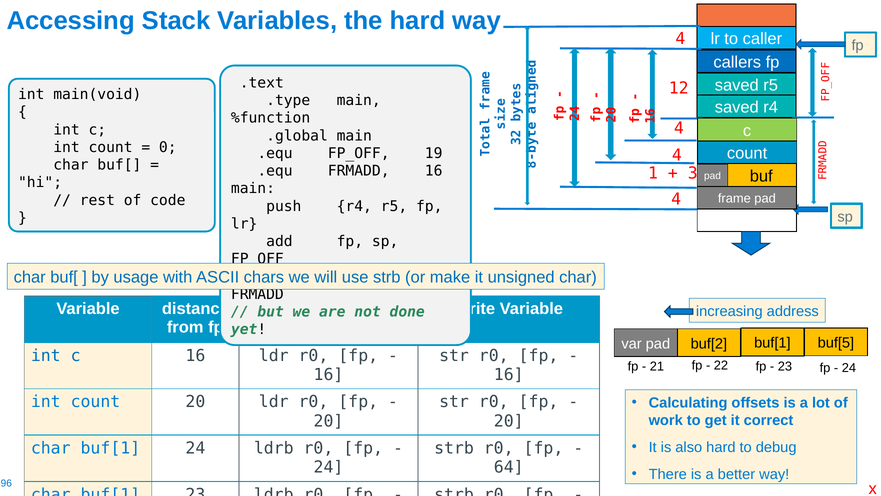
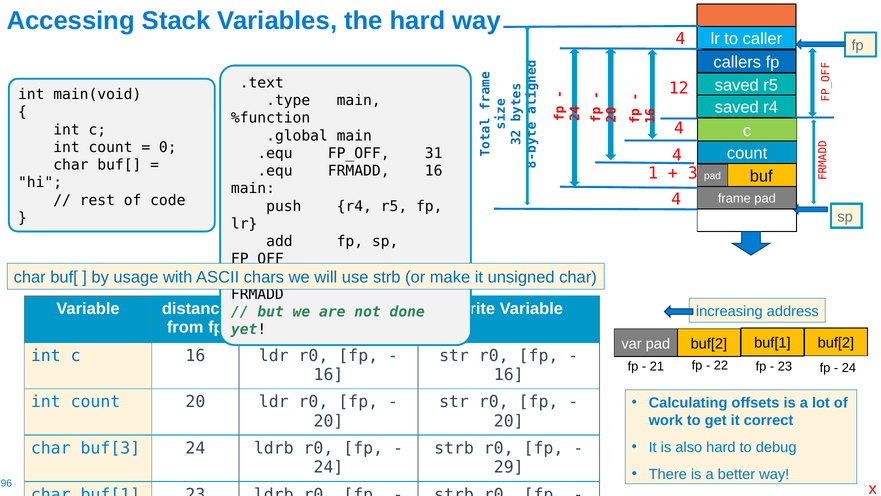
19: 19 -> 31 (434, 153)
buf[1 buf[5: buf[5 -> buf[2 (836, 343)
buf[1: buf[1 -> buf[3 (110, 448)
64: 64 -> 29 (509, 467)
